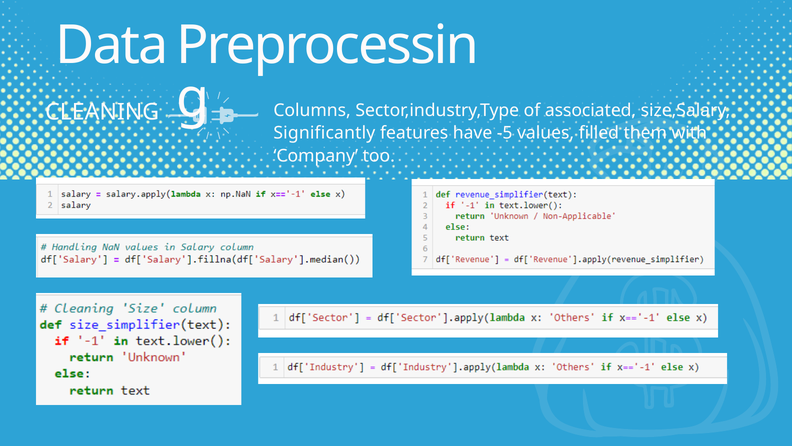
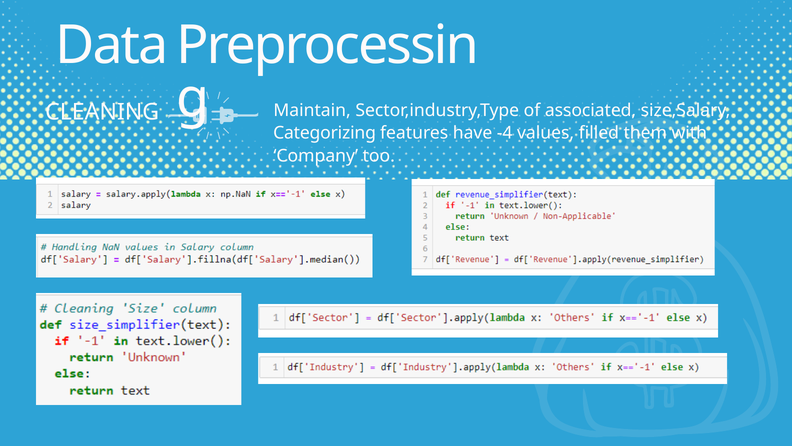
Columns: Columns -> Maintain (312, 110)
Significantly: Significantly -> Categorizing (325, 133)
-5: -5 -> -4 (505, 133)
